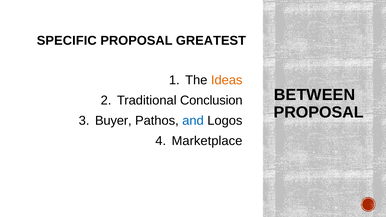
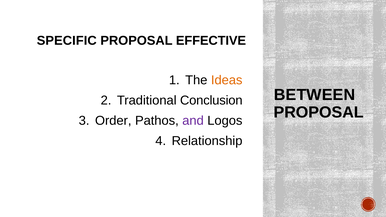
GREATEST: GREATEST -> EFFECTIVE (211, 41)
Buyer: Buyer -> Order (113, 121)
and colour: blue -> purple (193, 121)
Marketplace: Marketplace -> Relationship (207, 141)
